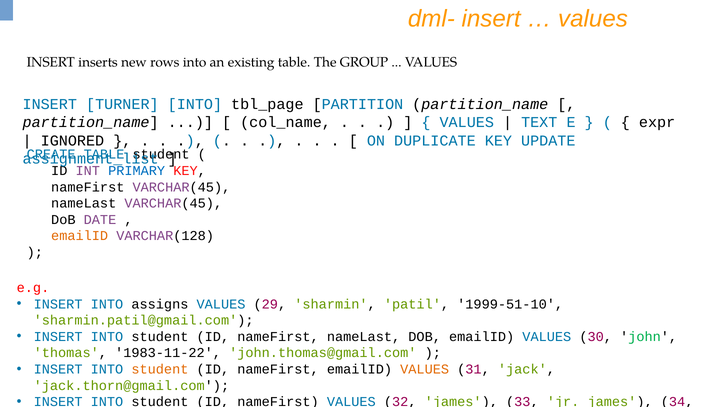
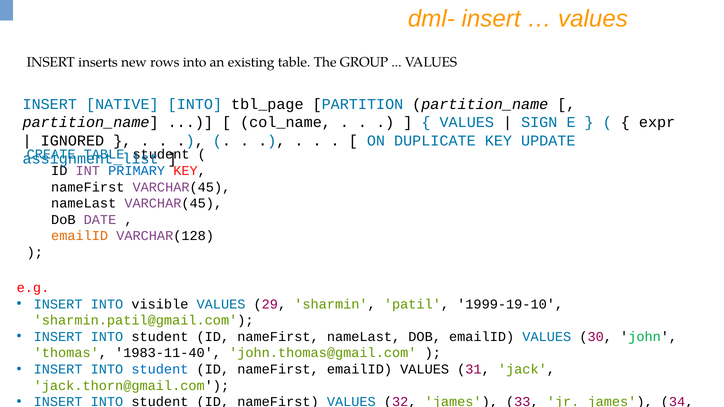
TURNER: TURNER -> NATIVE (122, 104)
TEXT: TEXT -> SIGN (539, 123)
assigns: assigns -> visible (160, 304)
1999-51-10: 1999-51-10 -> 1999-19-10 (510, 304)
1983-11-22: 1983-11-22 -> 1983-11-40 (168, 353)
student colour: orange -> blue (160, 370)
VALUES colour: orange -> black (425, 370)
